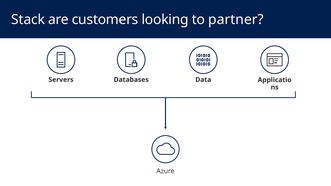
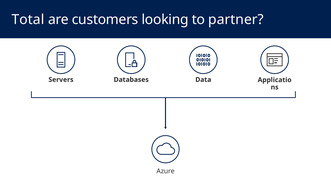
Stack: Stack -> Total (28, 19)
